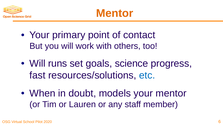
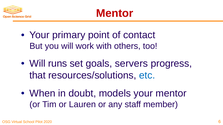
Mentor colour: orange -> red (115, 13)
science: science -> servers (131, 64)
fast: fast -> that (38, 76)
